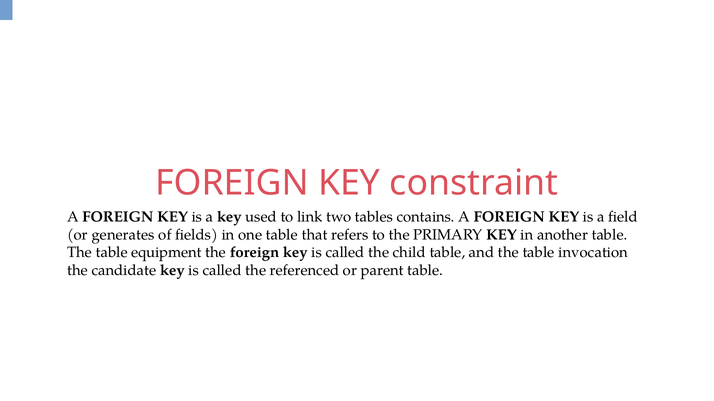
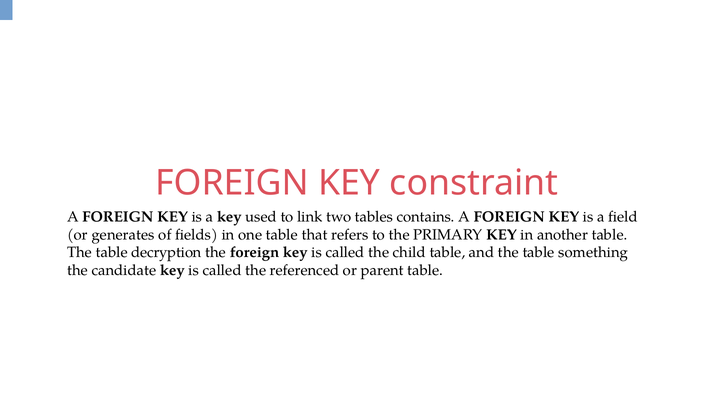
equipment: equipment -> decryption (166, 253)
invocation: invocation -> something (593, 253)
